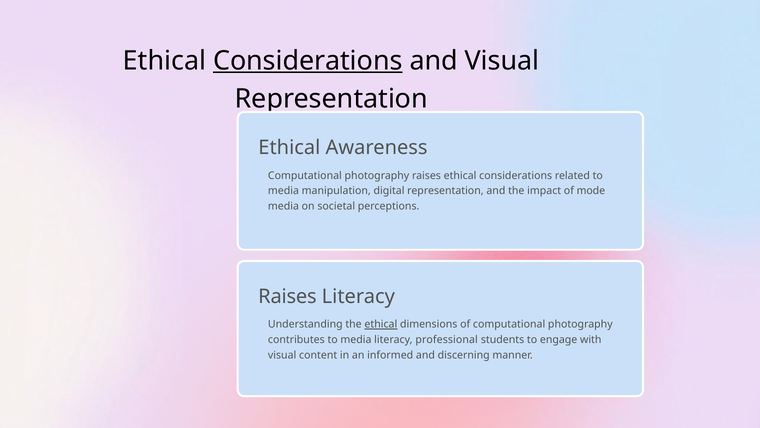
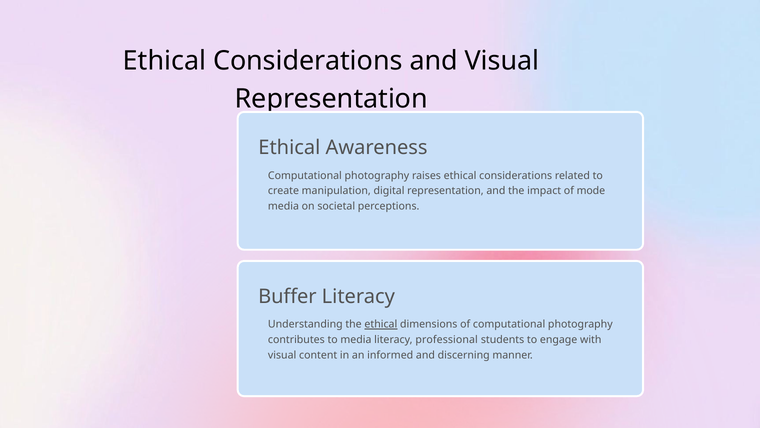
Considerations underline: present -> none (308, 61)
media: media -> create (283, 191)
Raises: Raises -> Buffer (287, 296)
